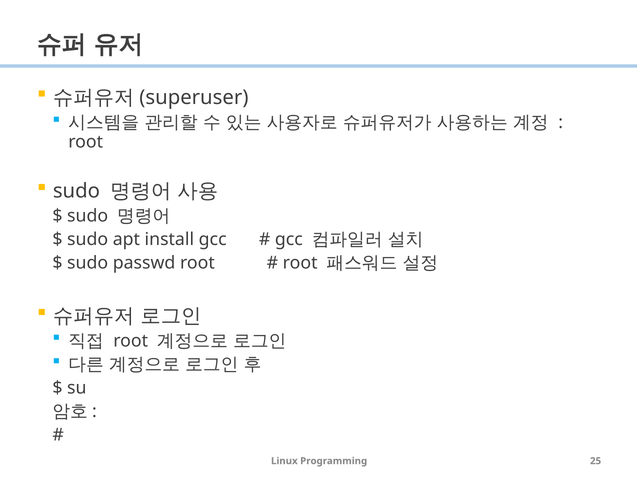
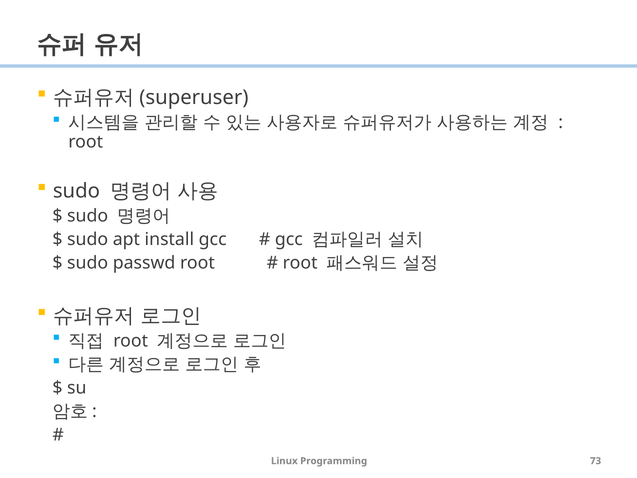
25: 25 -> 73 (596, 461)
